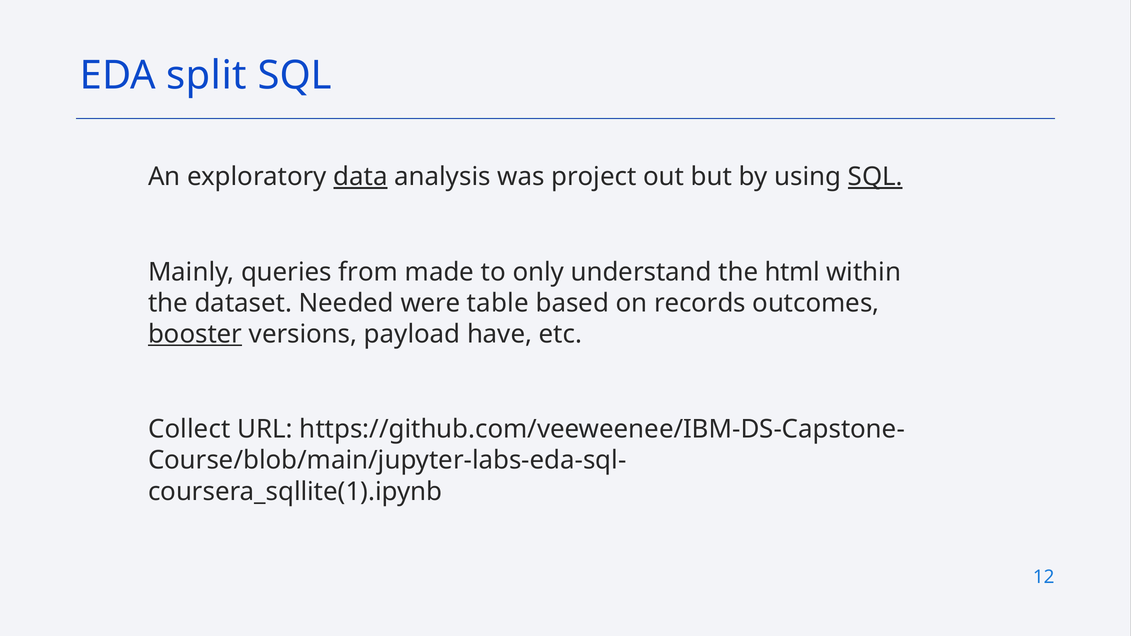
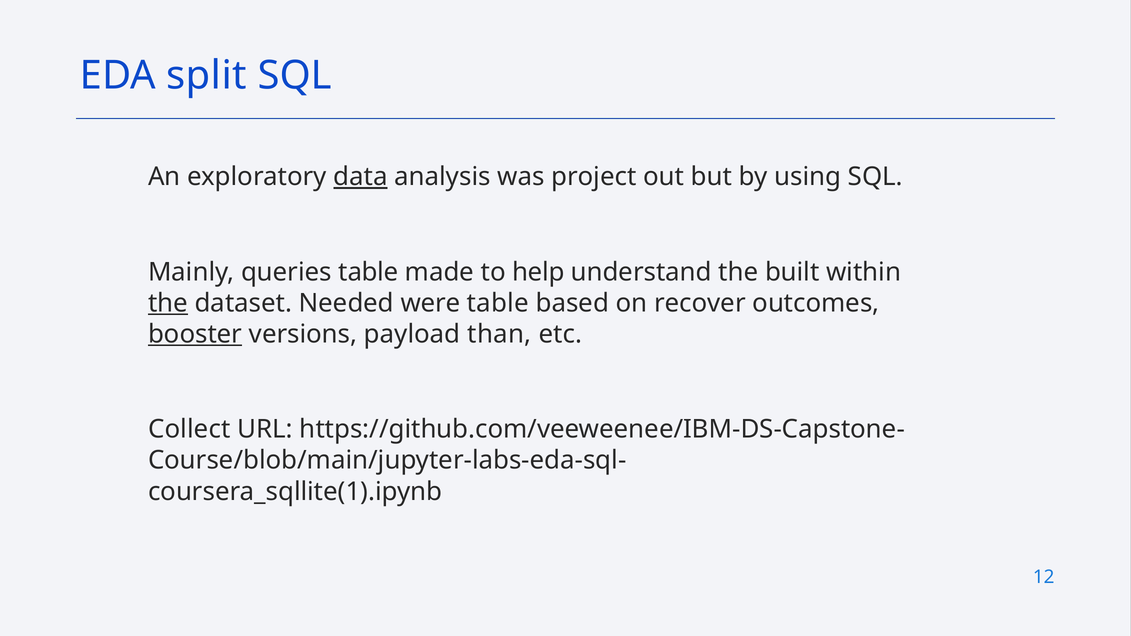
SQL underline: present -> none (875, 177)
queries from: from -> table (368, 272)
only: only -> help (538, 272)
html: html -> built (792, 272)
the underline: none -> present (168, 303)
records: records -> recover (700, 303)
have: have -> than (499, 334)
